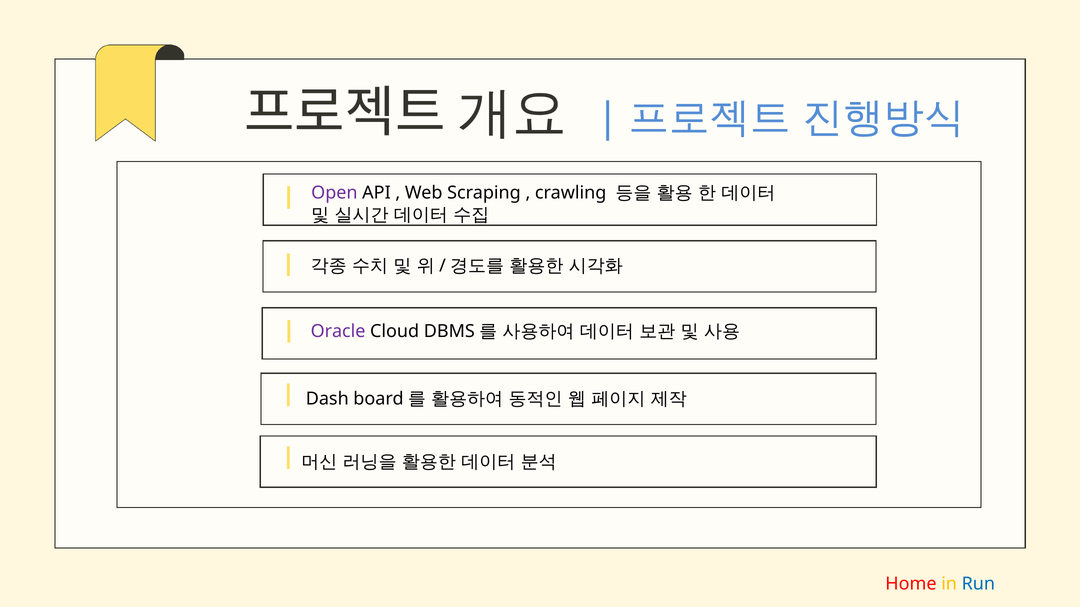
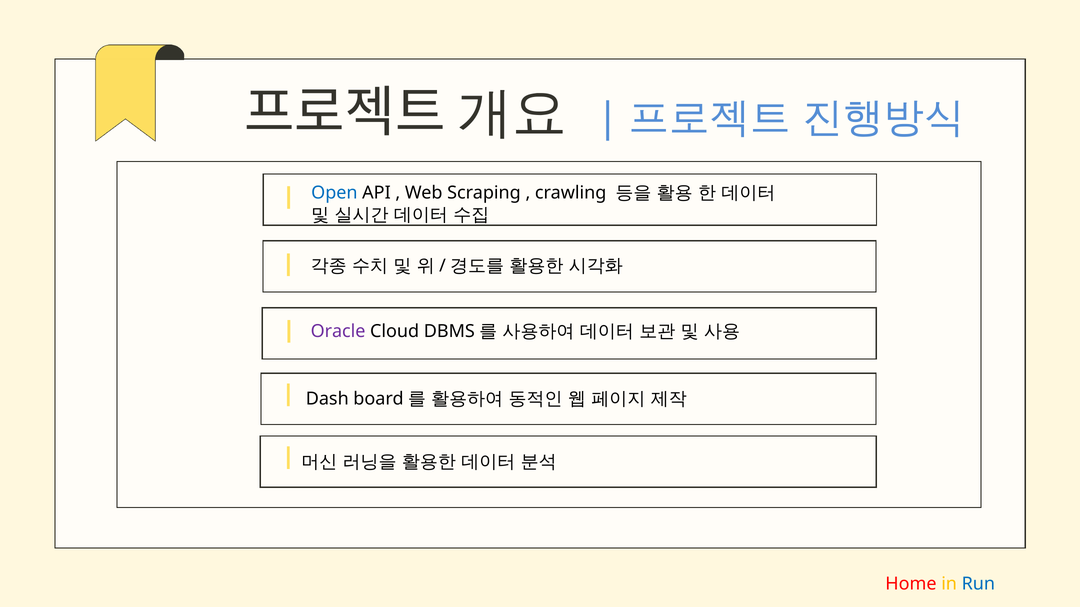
Open colour: purple -> blue (334, 193)
